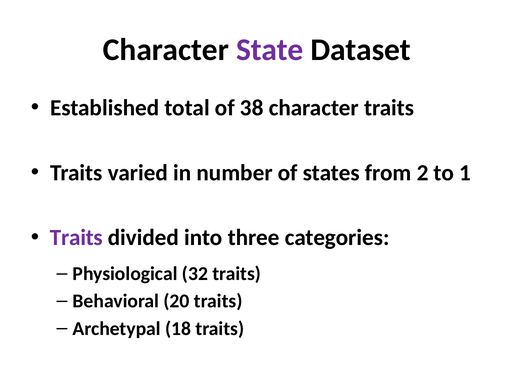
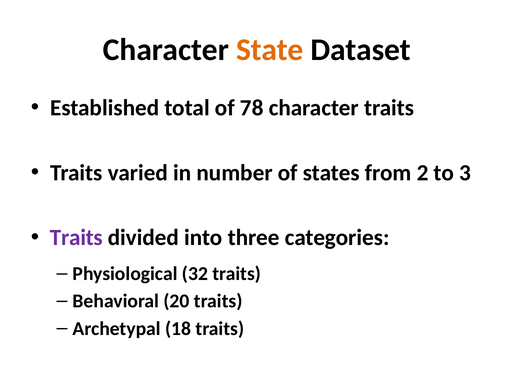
State colour: purple -> orange (270, 50)
38: 38 -> 78 (252, 108)
1: 1 -> 3 (465, 173)
